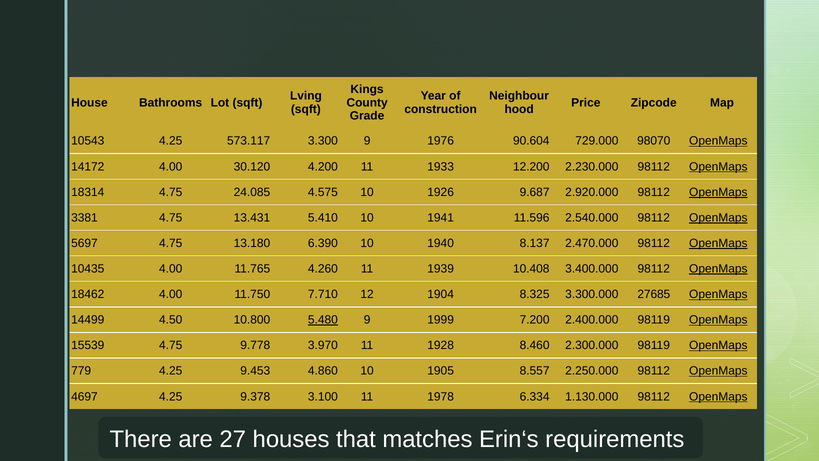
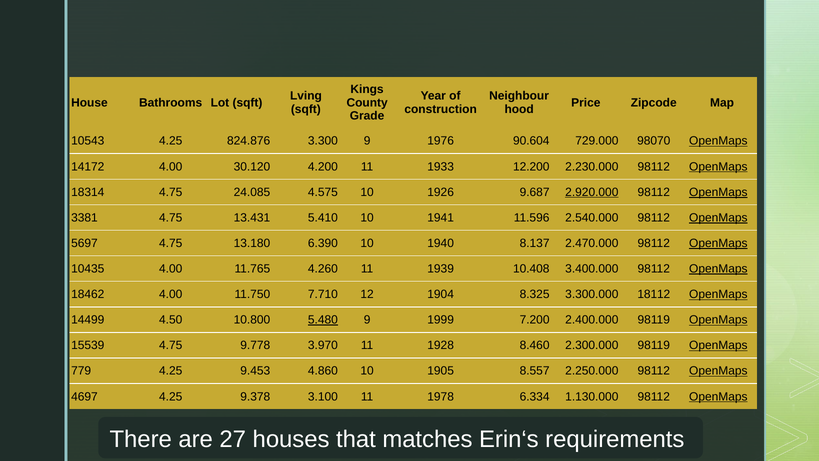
573.117: 573.117 -> 824.876 (249, 141)
2.920.000 underline: none -> present (592, 192)
27685: 27685 -> 18112 (654, 294)
